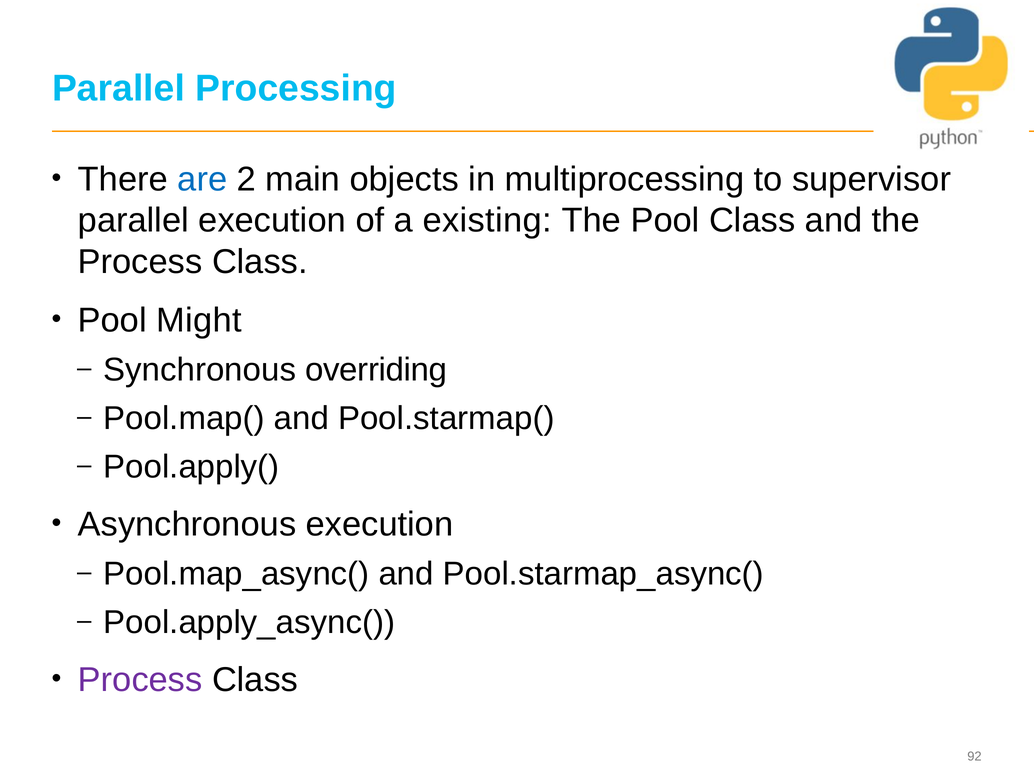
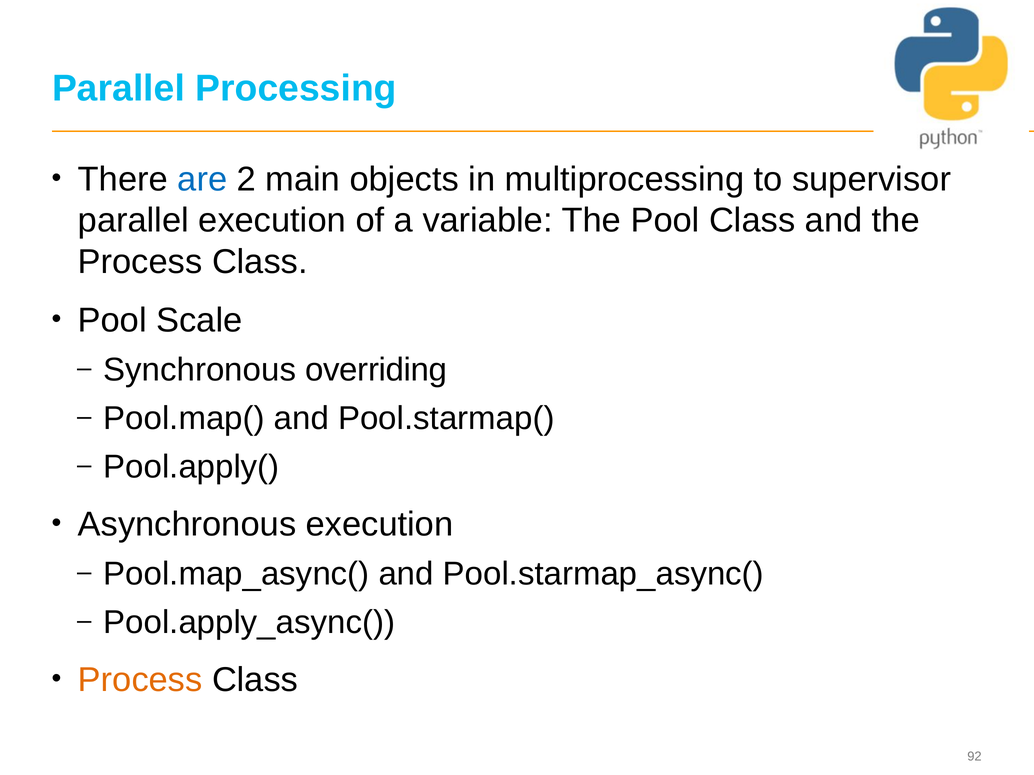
existing: existing -> variable (488, 221)
Might: Might -> Scale (199, 321)
Process colour: purple -> orange (140, 681)
